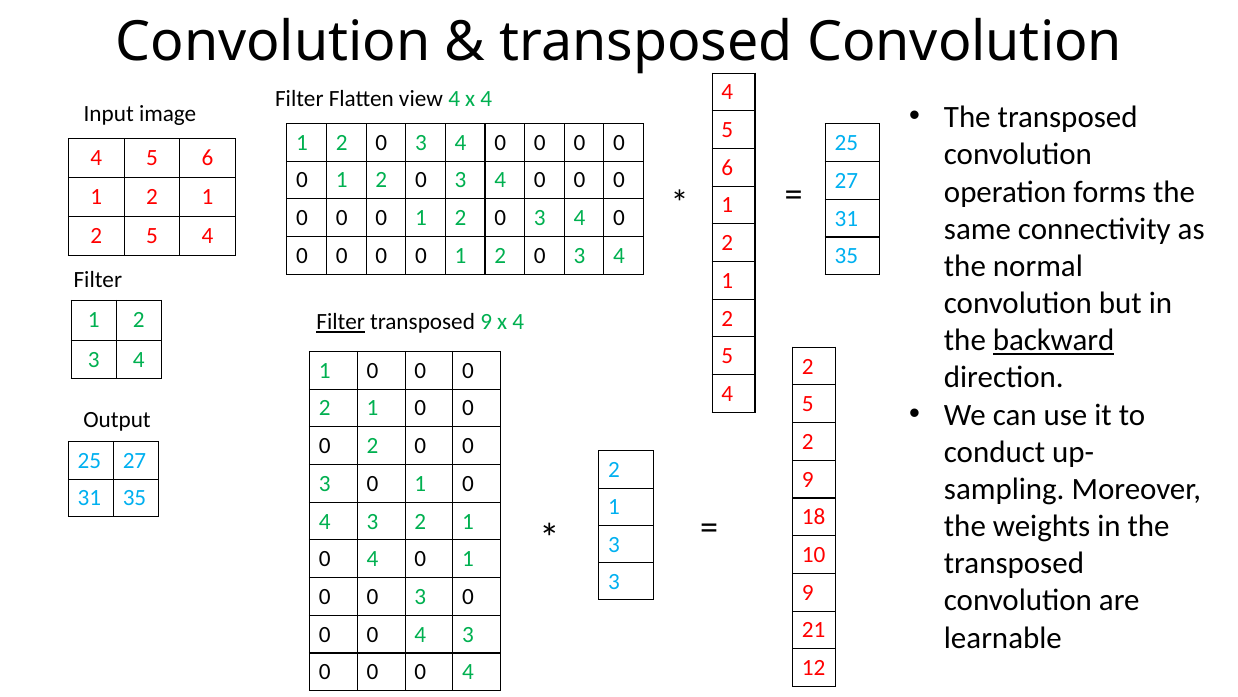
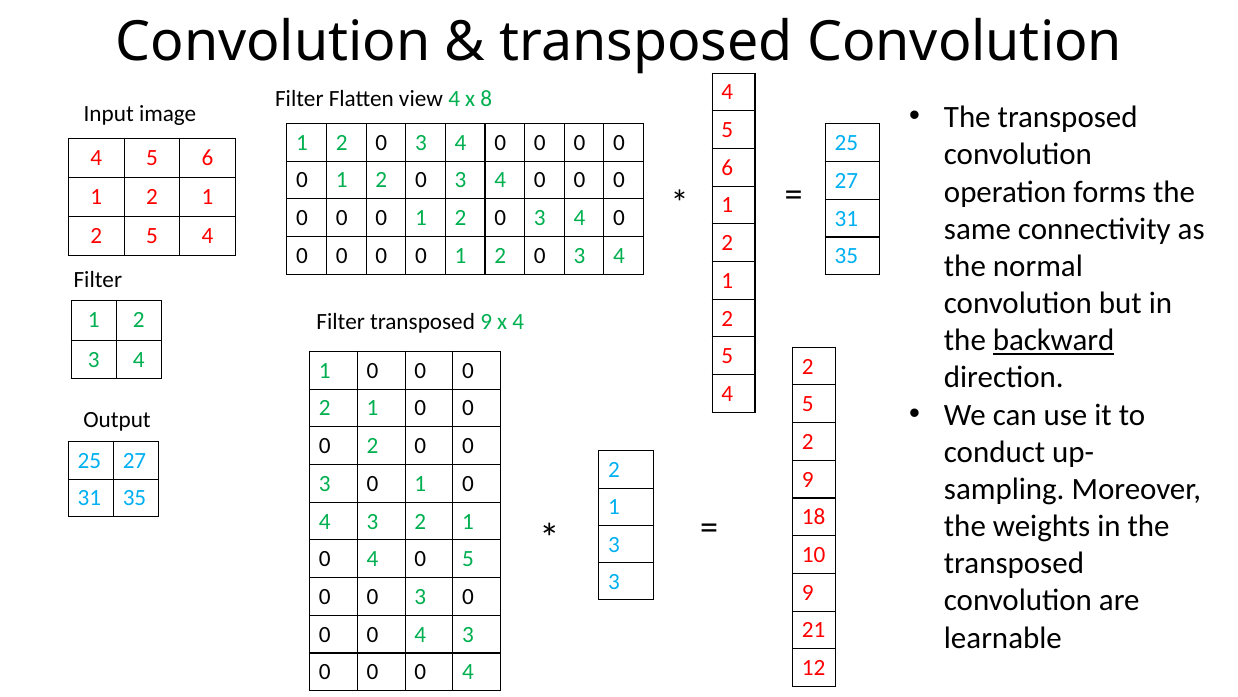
4 x 4: 4 -> 8 (486, 99)
Filter underline: present -> none (341, 322)
4 0 1: 1 -> 5 (468, 559)
